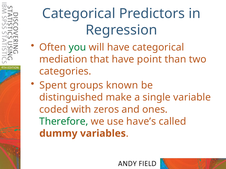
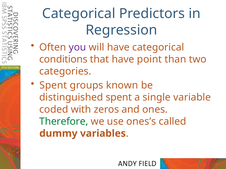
you colour: green -> purple (77, 47)
mediation: mediation -> conditions (63, 59)
distinguished make: make -> spent (119, 98)
have’s: have’s -> ones’s (141, 122)
